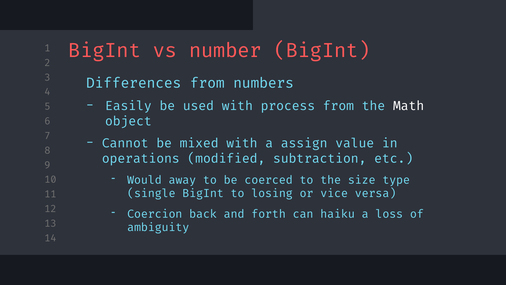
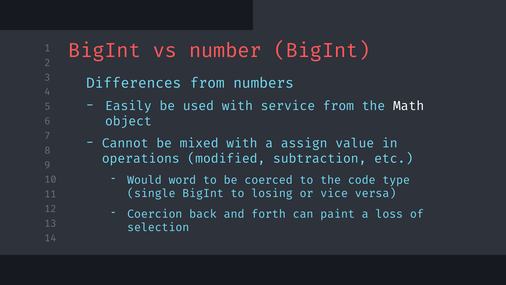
process: process -> service (288, 106)
away: away -> word (182, 180)
size: size -> code (362, 180)
haiku: haiku -> paint (338, 214)
ambiguity: ambiguity -> selection (158, 227)
